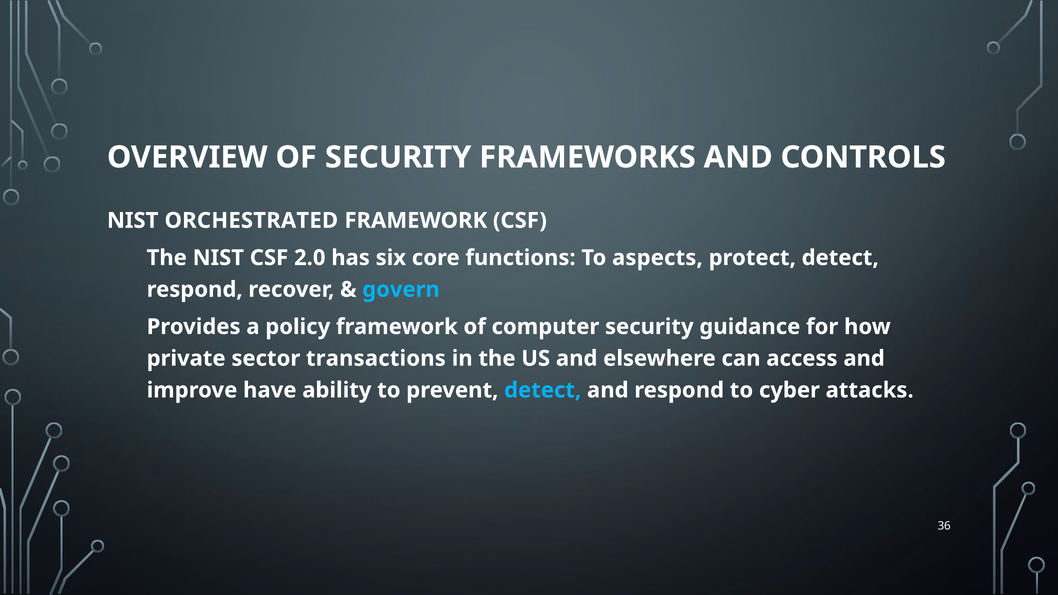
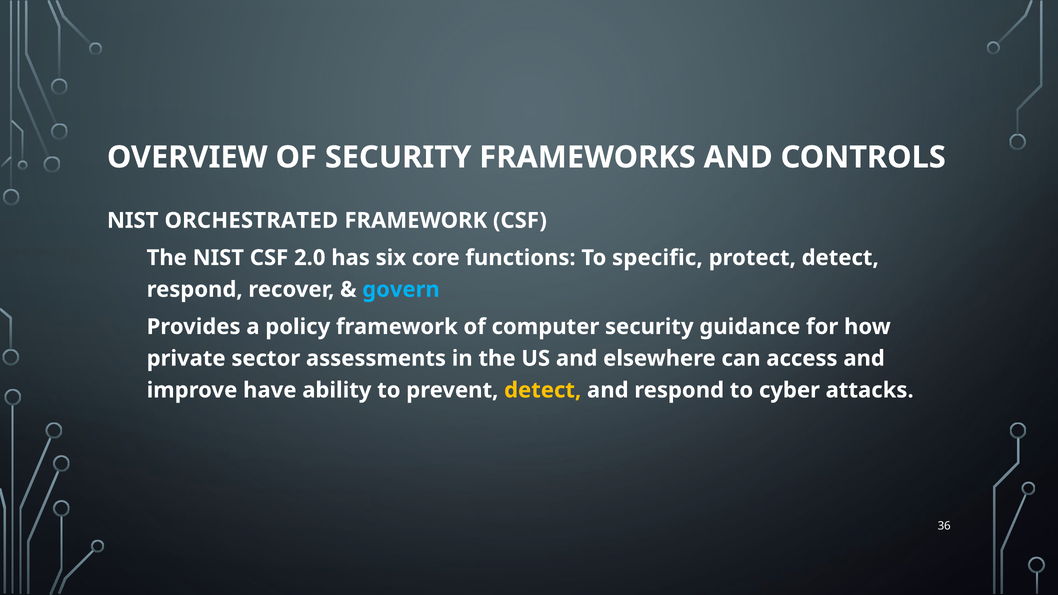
aspects: aspects -> specific (657, 258)
transactions: transactions -> assessments (376, 359)
detect colour: light blue -> yellow (543, 390)
